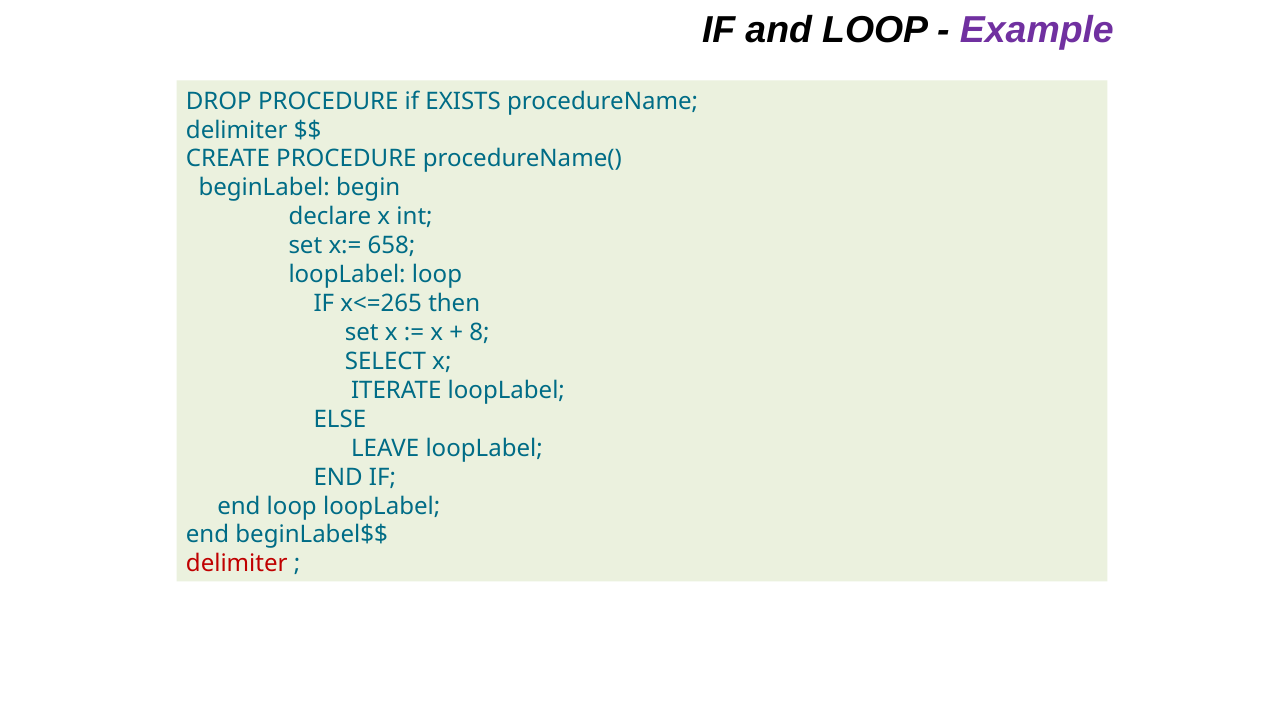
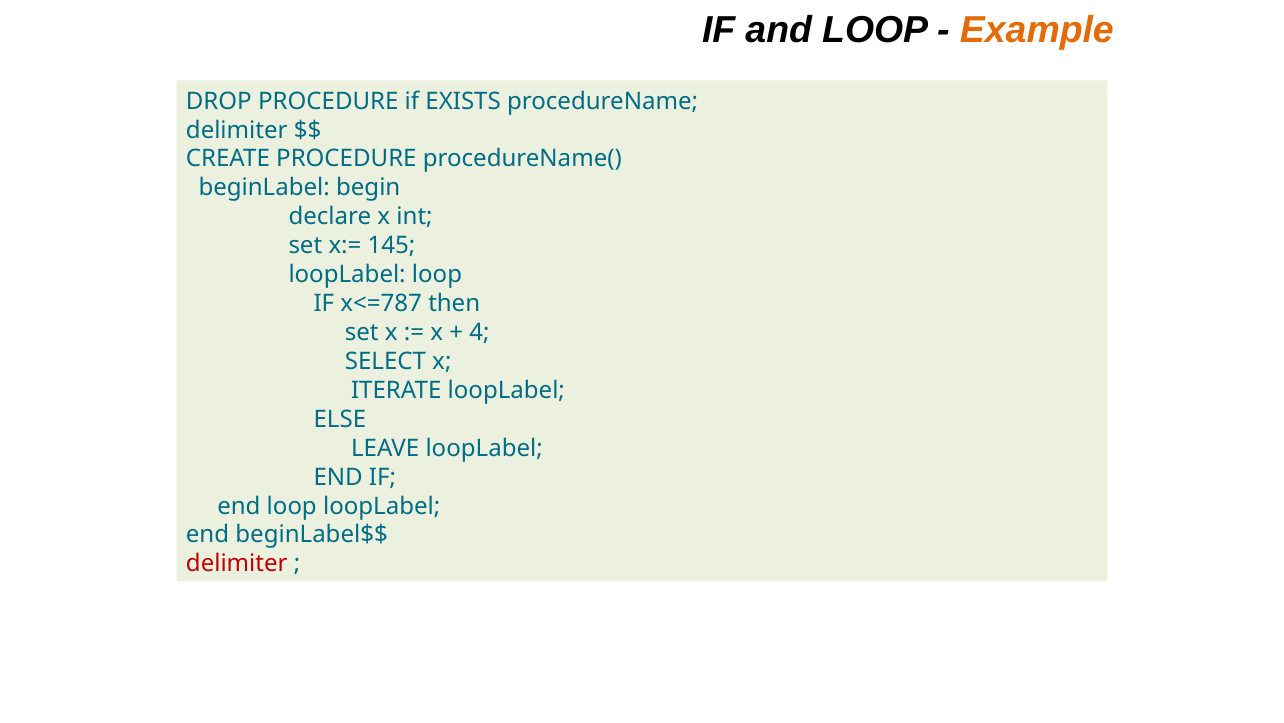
Example colour: purple -> orange (1037, 30)
658: 658 -> 145 (392, 246)
x<=265: x<=265 -> x<=787 (381, 303)
8: 8 -> 4 (479, 332)
